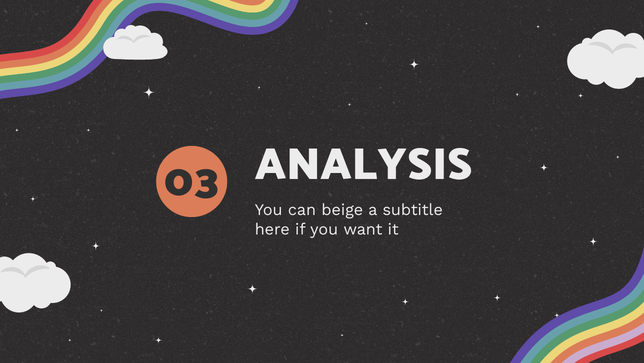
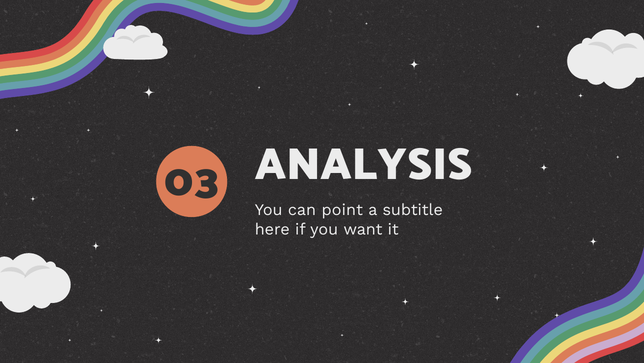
beige: beige -> point (342, 210)
